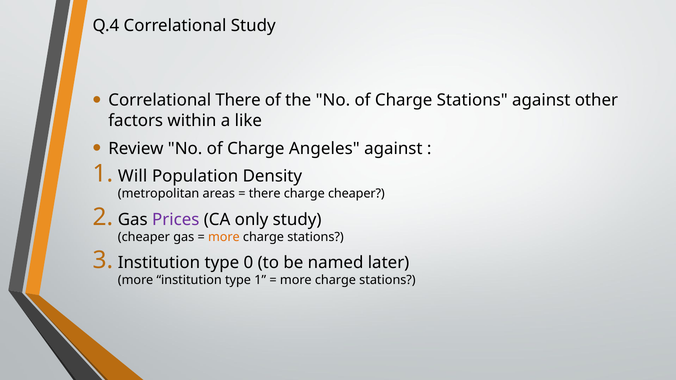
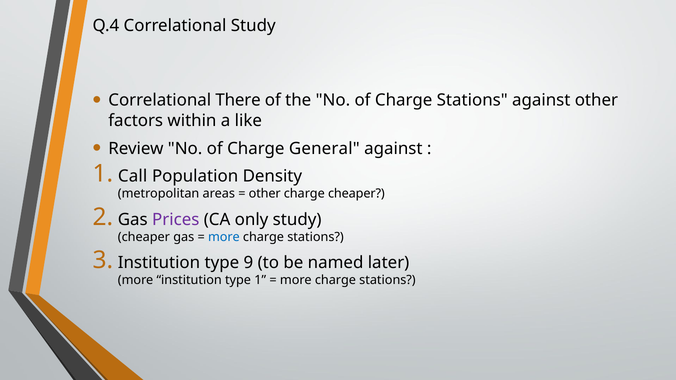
Angeles: Angeles -> General (324, 149)
Will: Will -> Call (133, 176)
there: there -> other (265, 194)
more colour: orange -> blue (224, 237)
0: 0 -> 9 (248, 263)
